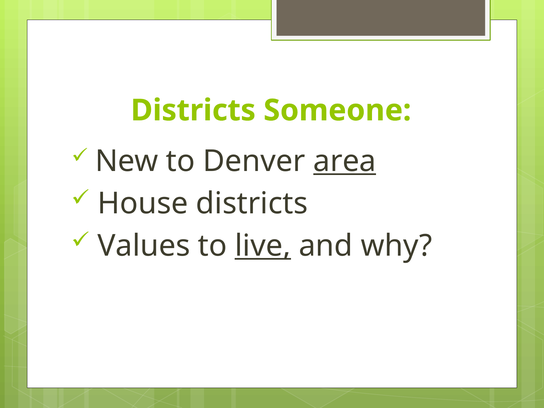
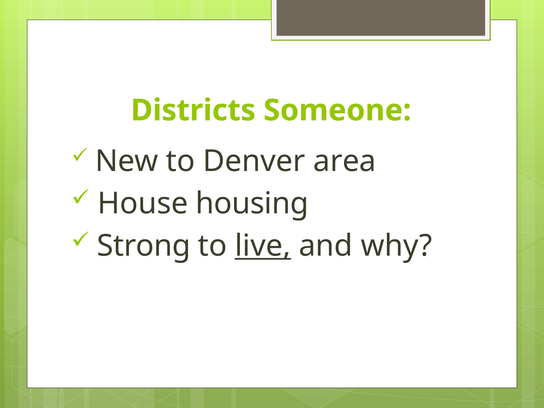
area underline: present -> none (345, 161)
House districts: districts -> housing (252, 203)
Values: Values -> Strong (144, 246)
